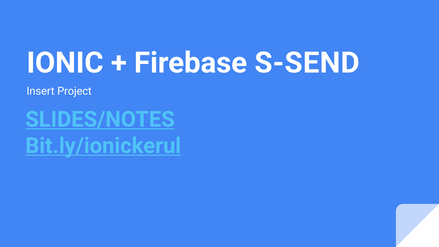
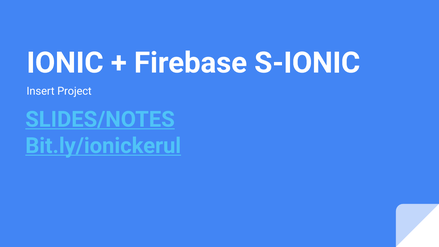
S-SEND: S-SEND -> S-IONIC (307, 63)
